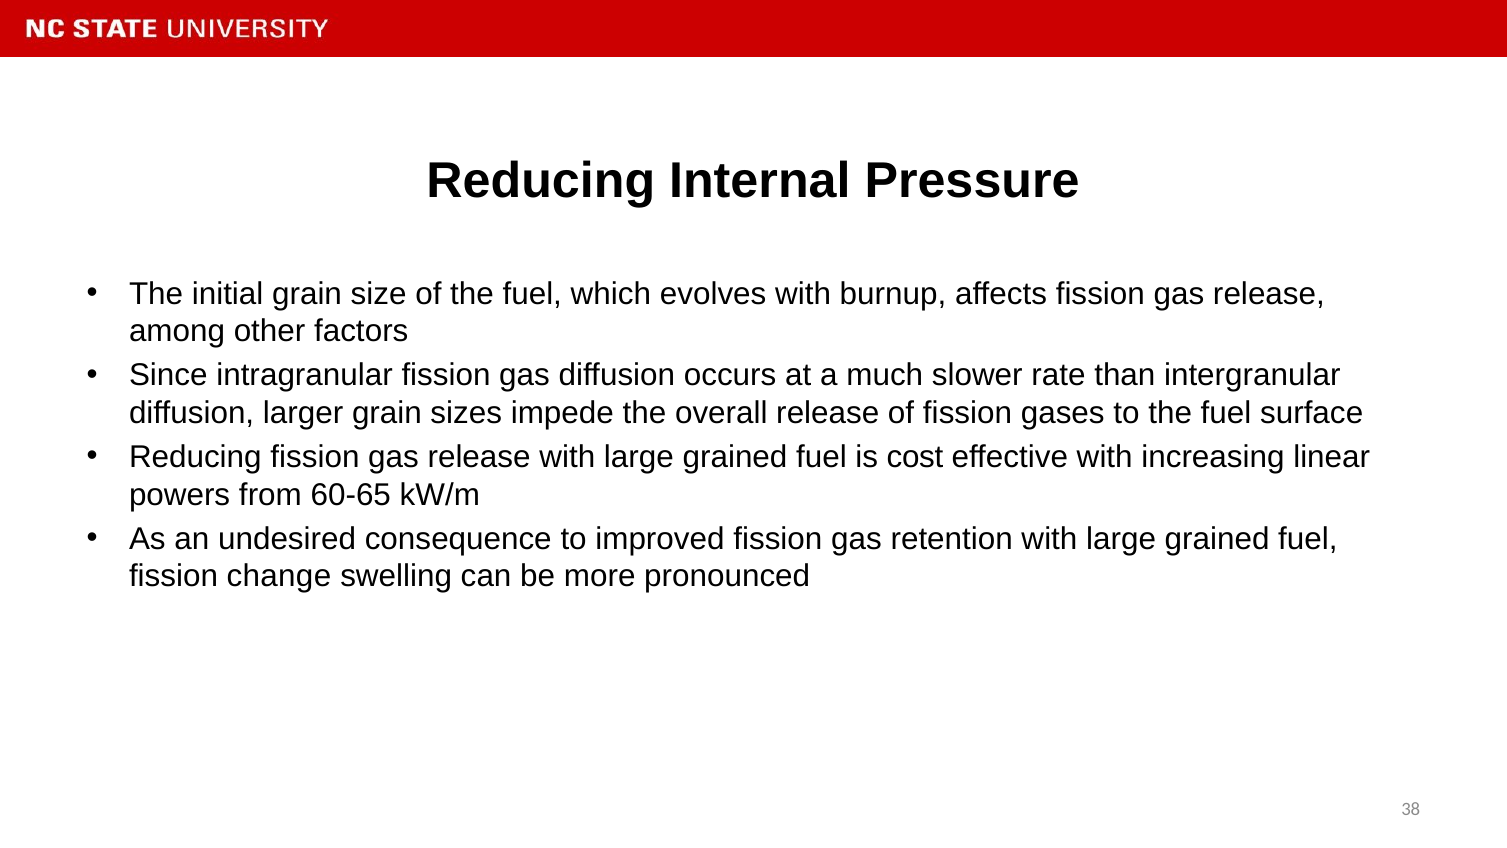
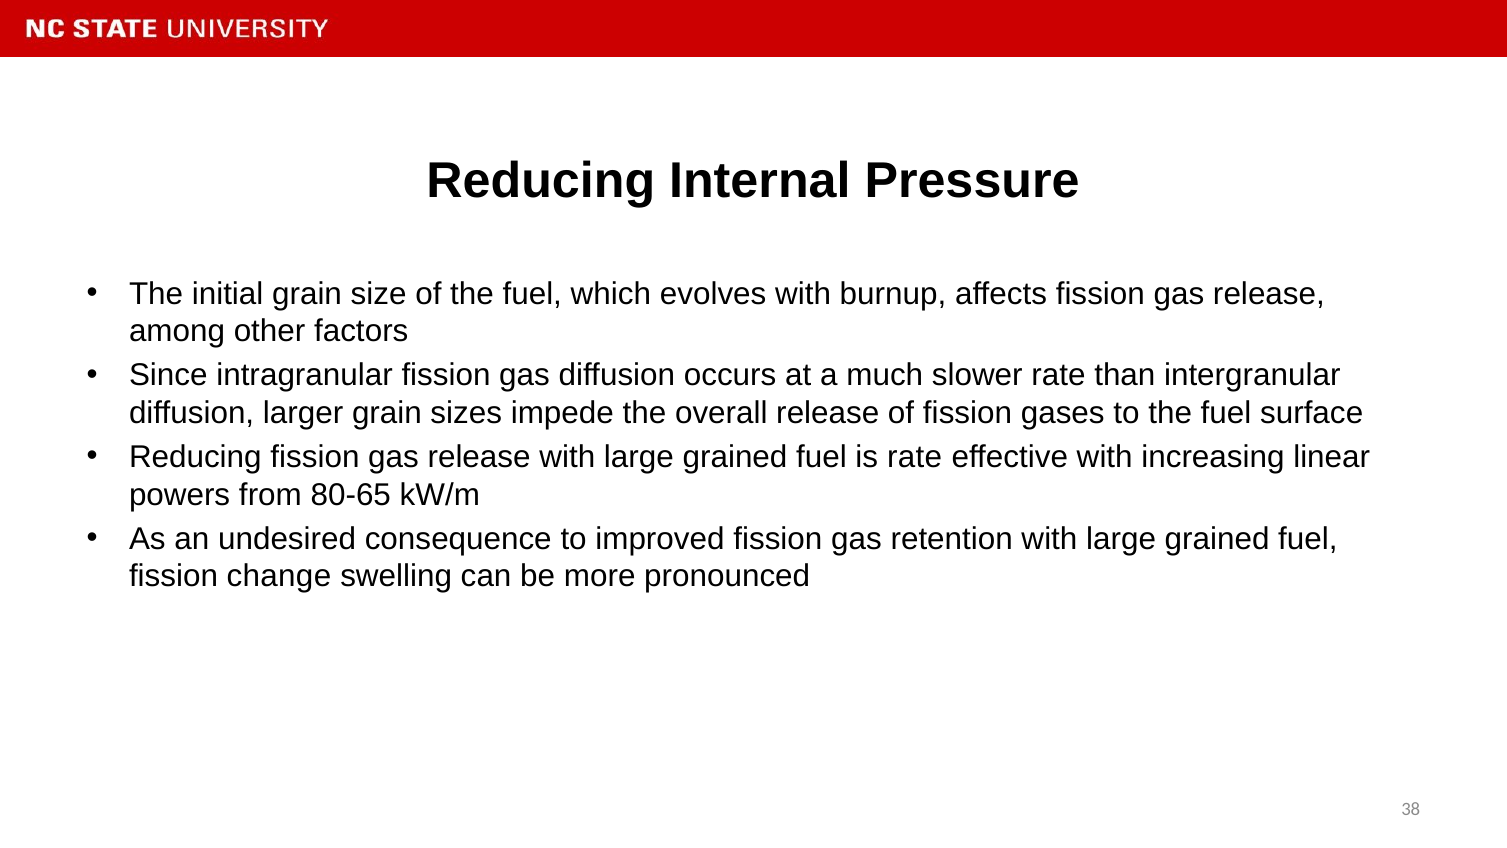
is cost: cost -> rate (915, 457)
60-65: 60-65 -> 80-65 (351, 495)
